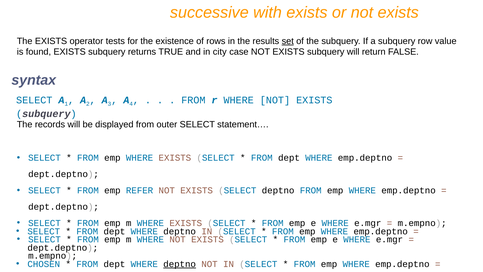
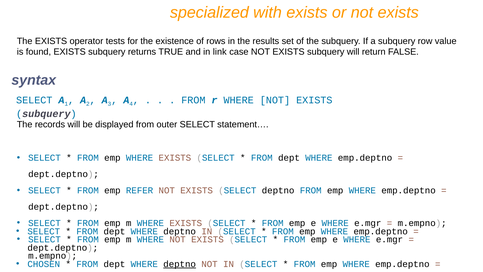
successive: successive -> specialized (209, 13)
set underline: present -> none (288, 41)
city: city -> link (220, 52)
